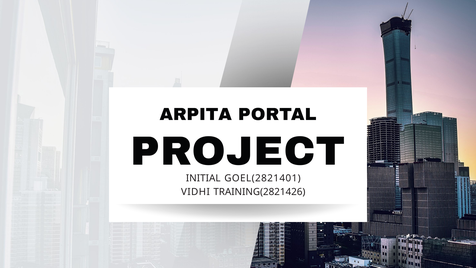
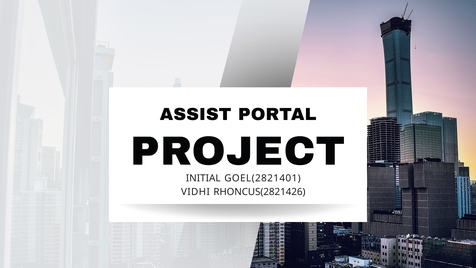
ARPITA: ARPITA -> ASSIST (196, 114)
TRAINING(2821426: TRAINING(2821426 -> RHONCUS(2821426 (259, 192)
